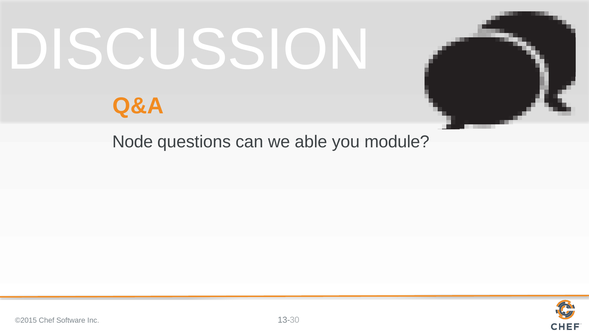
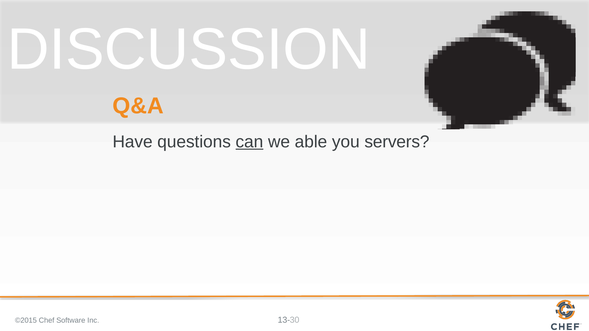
Node: Node -> Have (133, 142)
can underline: none -> present (249, 142)
module: module -> servers (397, 142)
